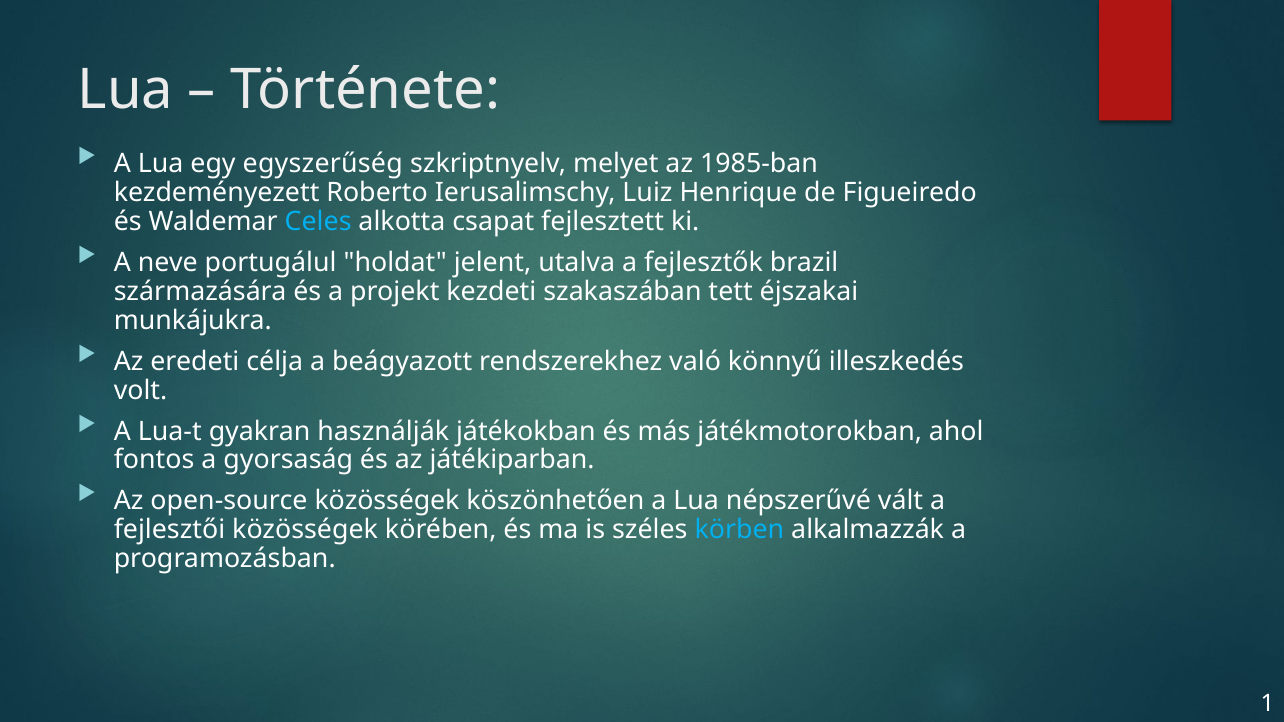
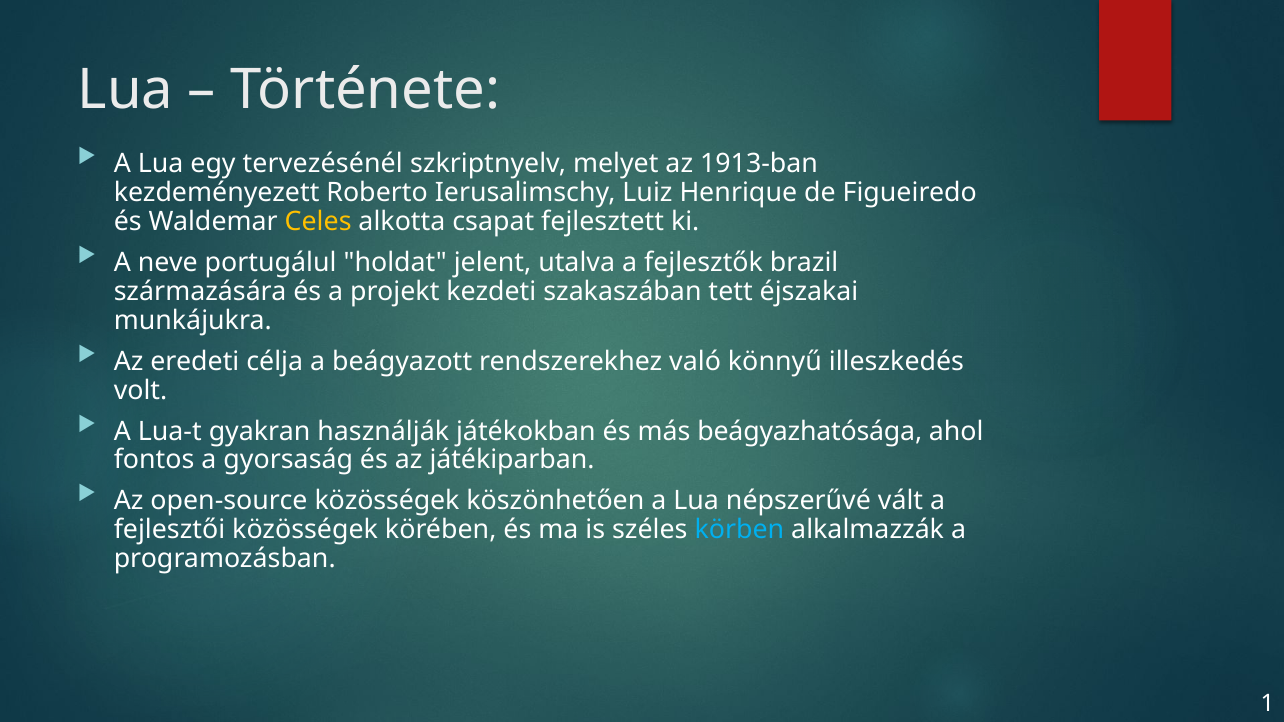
egyszerűség: egyszerűség -> tervezésénél (323, 164)
1985-ban: 1985-ban -> 1913-ban (759, 164)
Celes colour: light blue -> yellow (318, 222)
játékmotorokban: játékmotorokban -> beágyazhatósága (810, 431)
